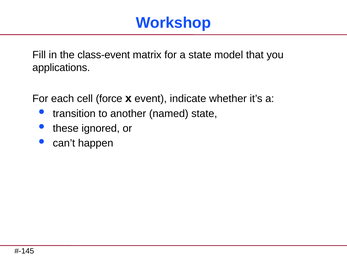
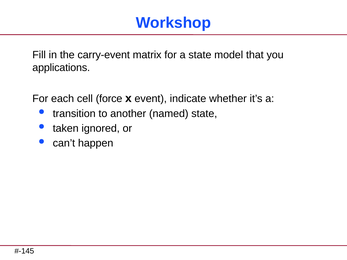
class-event: class-event -> carry-event (104, 55)
these: these -> taken (66, 128)
